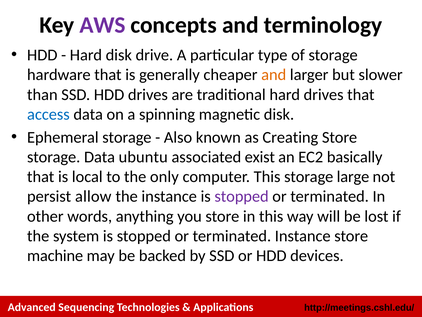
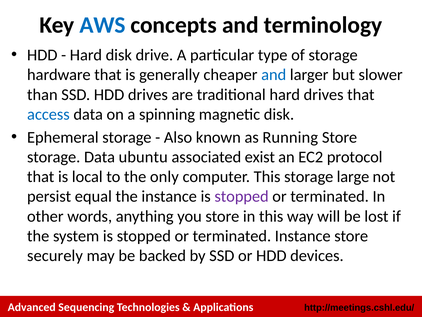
AWS colour: purple -> blue (103, 25)
and colour: orange -> blue (274, 75)
Creating: Creating -> Running (290, 137)
basically: basically -> protocol (355, 157)
allow: allow -> equal (93, 196)
machine: machine -> securely (55, 255)
